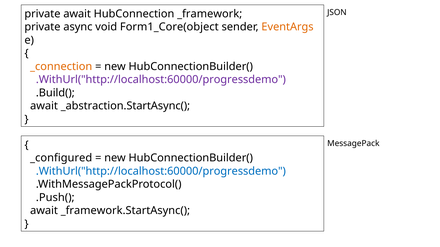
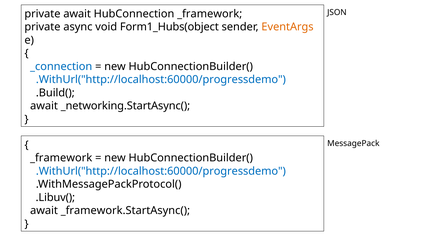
Form1_Core(object: Form1_Core(object -> Form1_Hubs(object (169, 27)
_connection colour: orange -> blue (61, 67)
.WithUrl("http://localhost:60000/progressdemo colour: purple -> blue (161, 80)
_abstraction.StartAsync(: _abstraction.StartAsync( -> _networking.StartAsync( (125, 106)
_configured: _configured -> _framework (61, 158)
.Push(: .Push( -> .Libuv( (55, 198)
